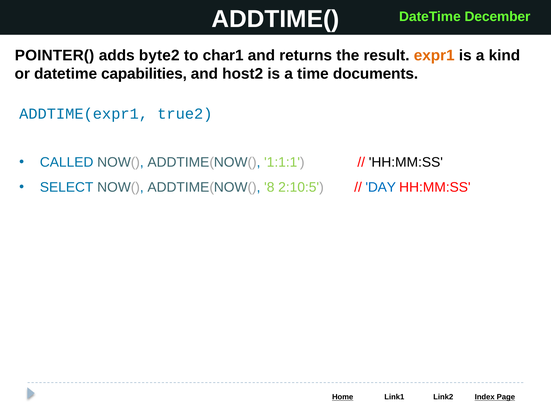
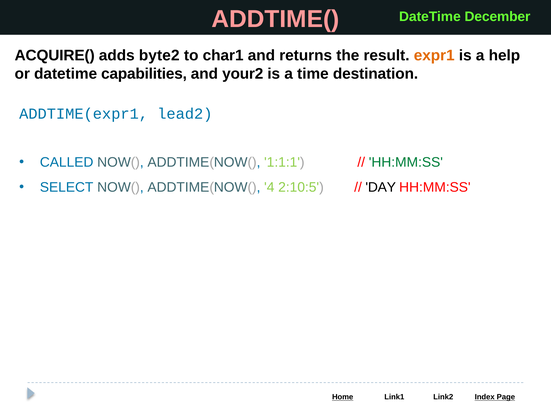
ADDTIME( colour: white -> pink (275, 19)
POINTER(: POINTER( -> ACQUIRE( (55, 55)
kind: kind -> help (504, 55)
host2: host2 -> your2 (243, 74)
documents: documents -> destination (376, 74)
true2: true2 -> lead2 (185, 114)
HH:MM:SS colour: black -> green (406, 163)
8: 8 -> 4 (269, 187)
DAY colour: blue -> black (381, 187)
